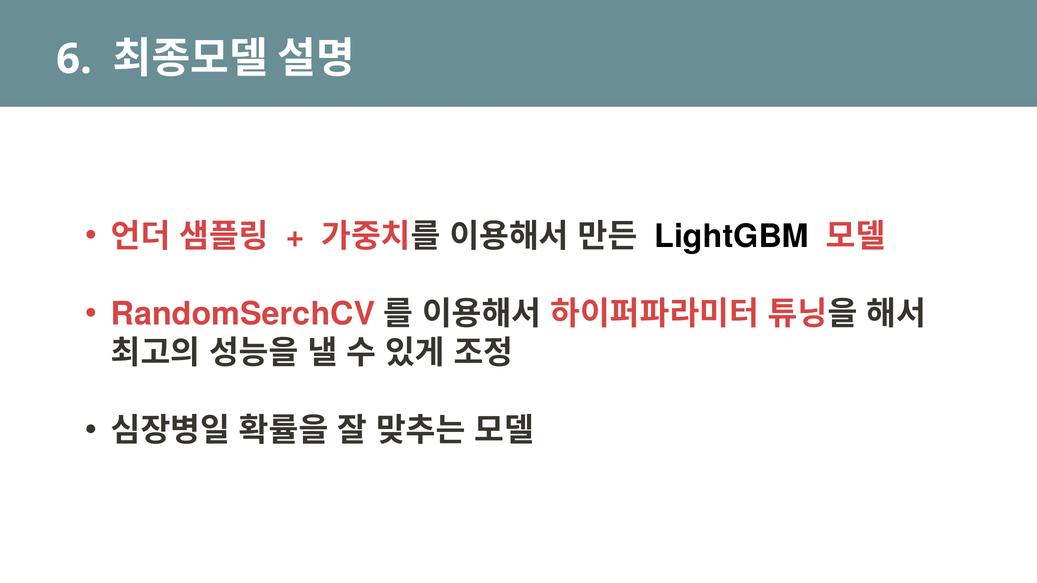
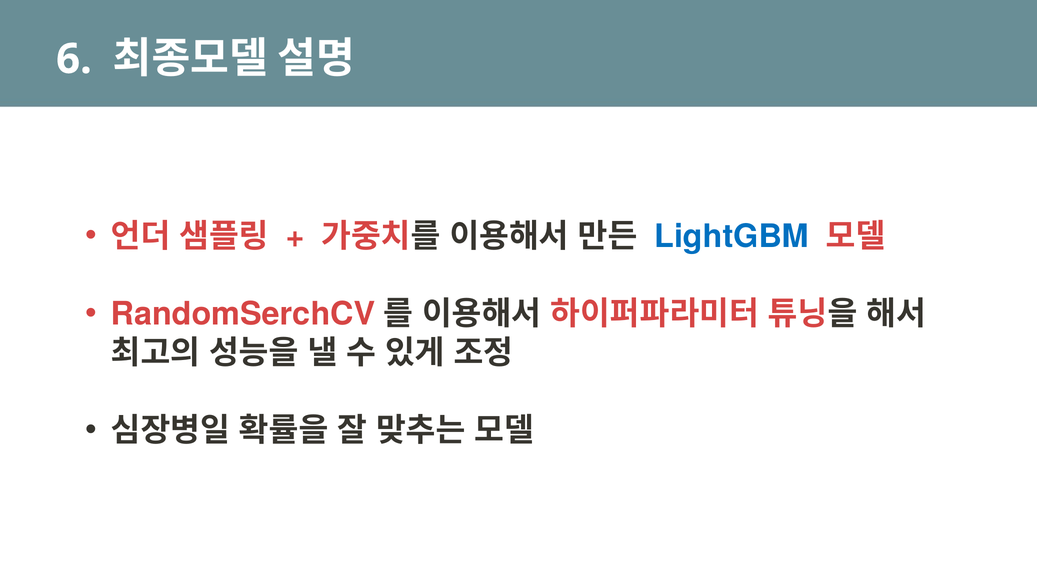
LightGBM colour: black -> blue (732, 236)
